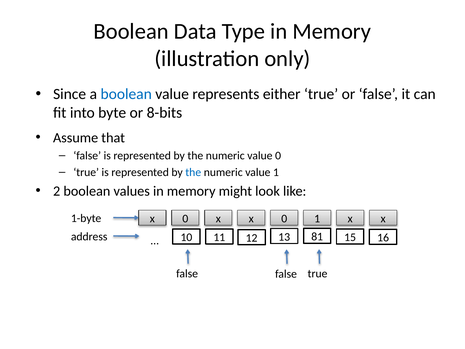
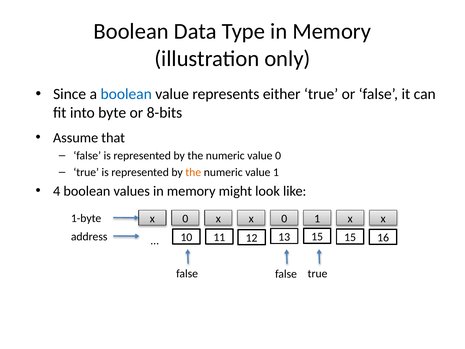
the colour: blue -> orange (193, 172)
2: 2 -> 4 (57, 191)
13 81: 81 -> 15 (317, 236)
